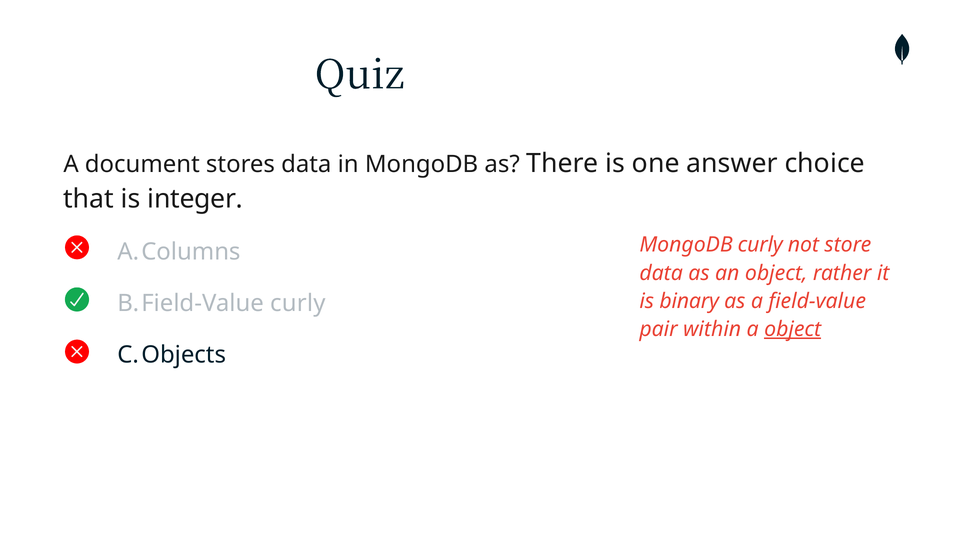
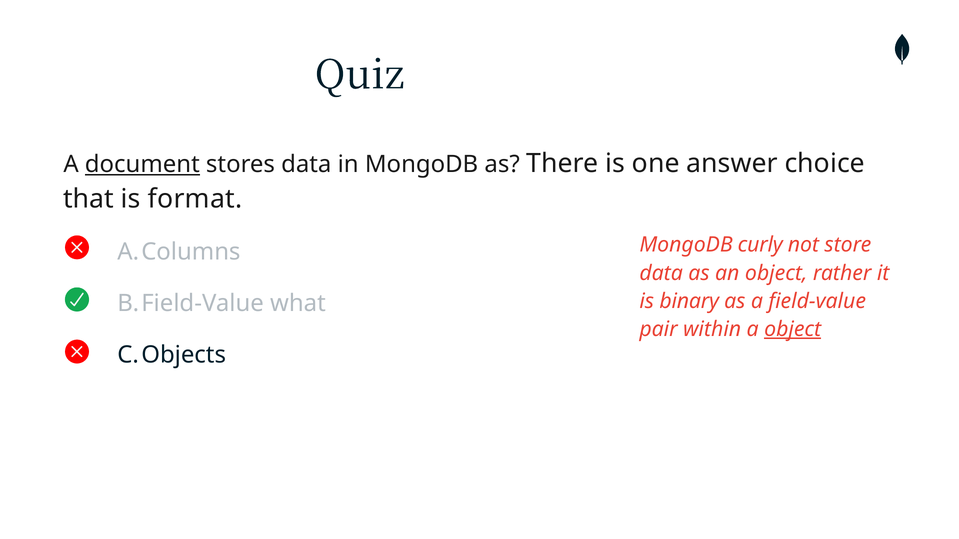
document underline: none -> present (142, 165)
integer: integer -> format (195, 199)
curly: curly -> what (298, 304)
